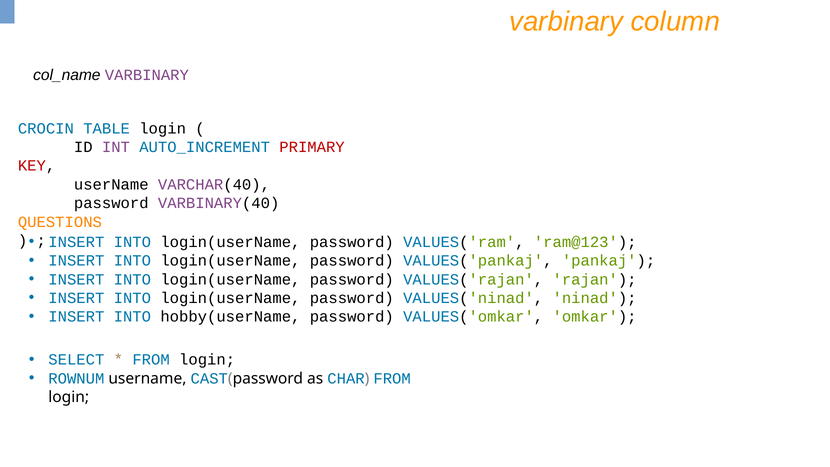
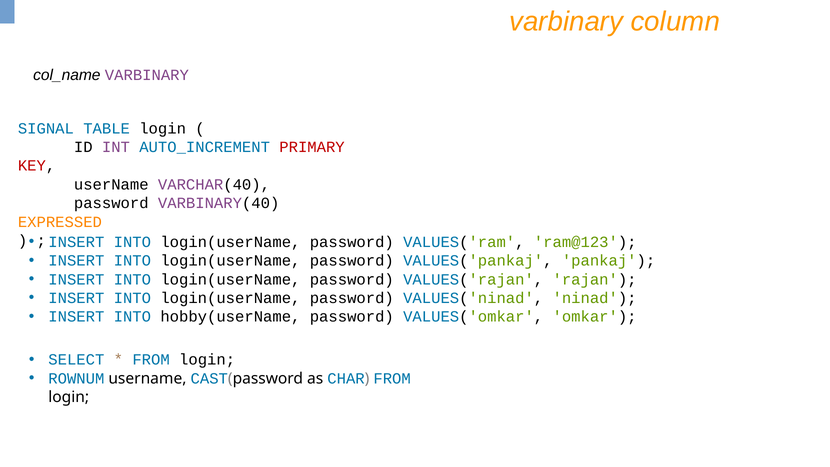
CROCIN: CROCIN -> SIGNAL (46, 128)
QUESTIONS: QUESTIONS -> EXPRESSED (60, 222)
